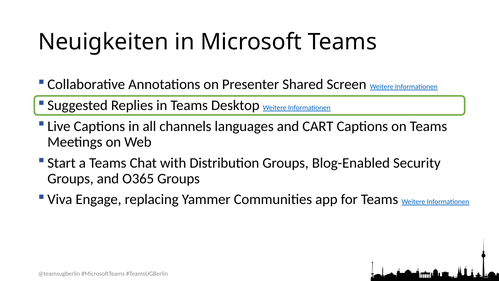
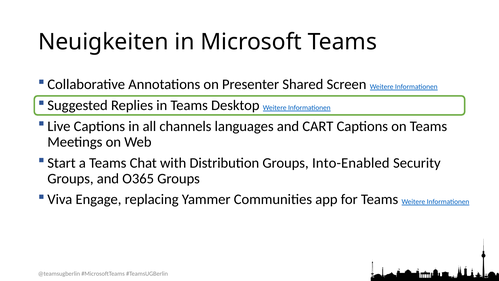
Blog-Enabled: Blog-Enabled -> Into-Enabled (351, 163)
